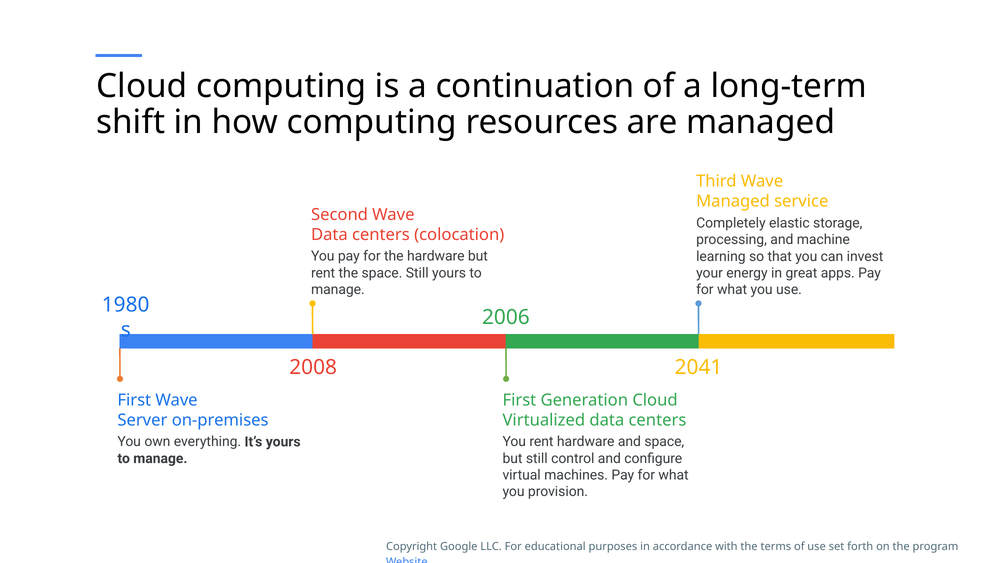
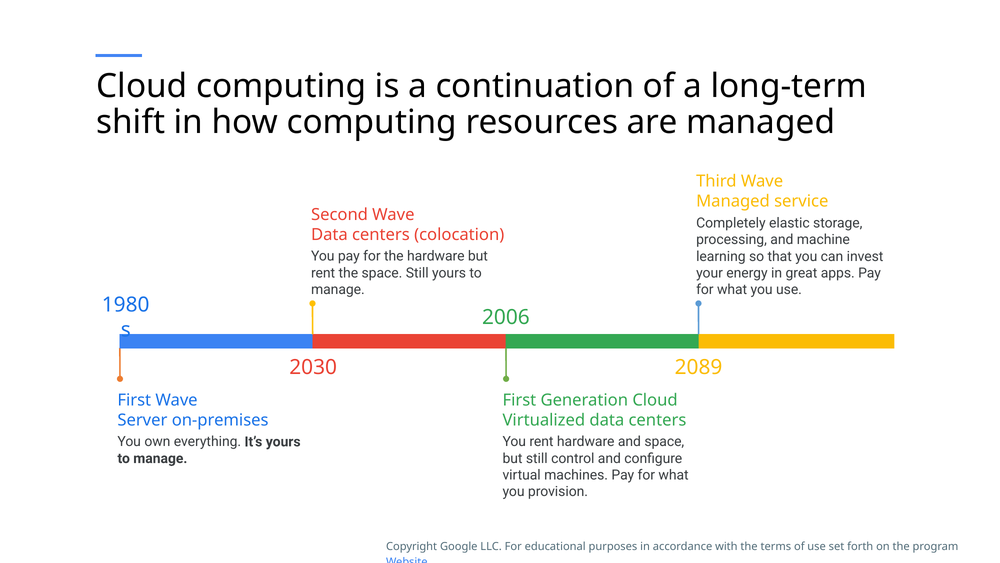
2008: 2008 -> 2030 (313, 367)
2041: 2041 -> 2089 (699, 367)
